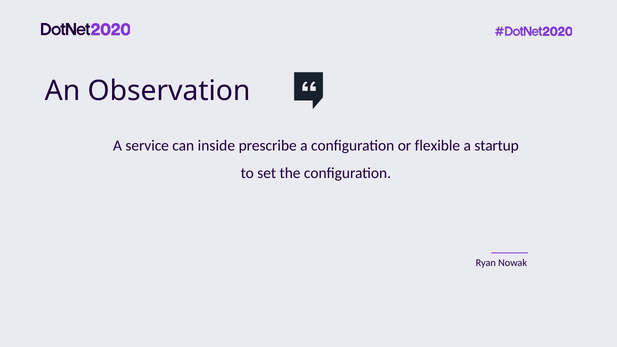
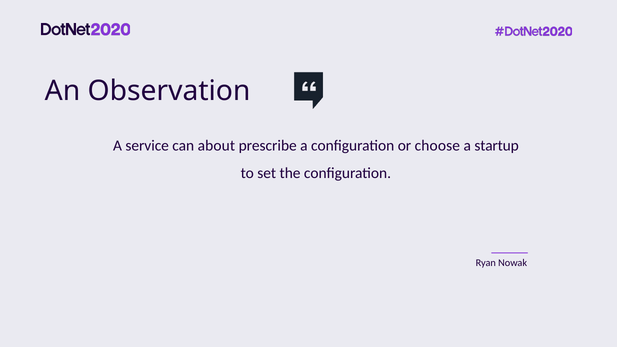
inside: inside -> about (216, 145)
flexible: flexible -> choose (437, 145)
